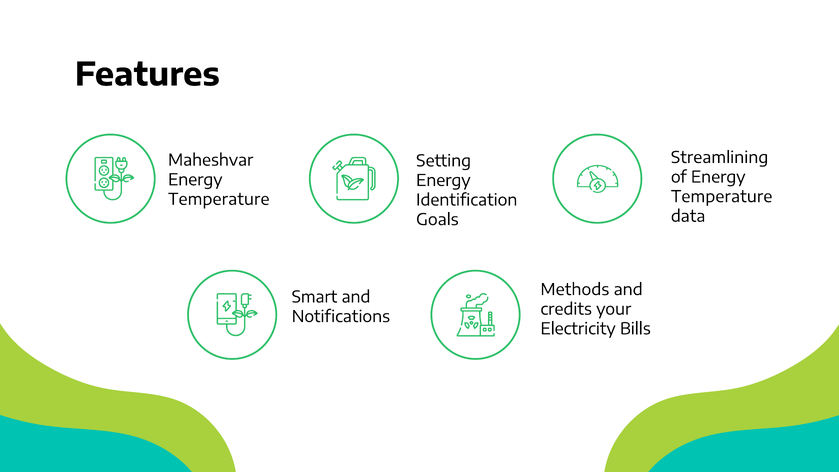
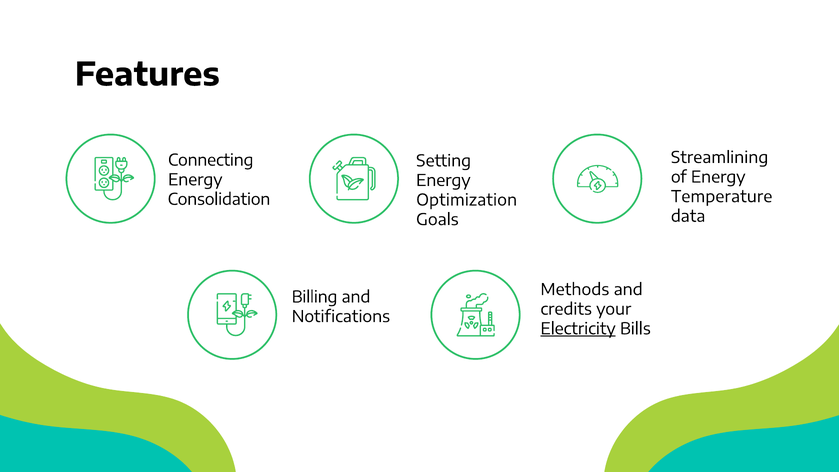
Maheshvar: Maheshvar -> Connecting (211, 160)
Temperature: Temperature -> Consolidation (219, 199)
Identification: Identification -> Optimization (467, 200)
Smart: Smart -> Billing (315, 297)
Electricity underline: none -> present (578, 329)
